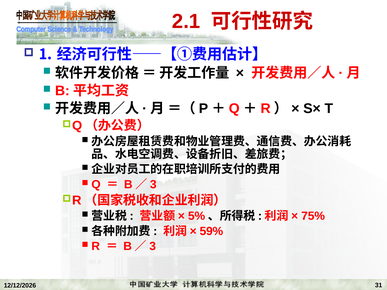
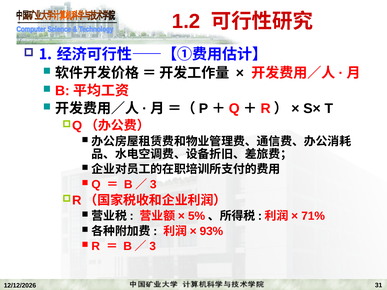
2.1: 2.1 -> 1.2 (186, 21)
75%: 75% -> 71% (313, 216)
59%: 59% -> 93% (211, 231)
